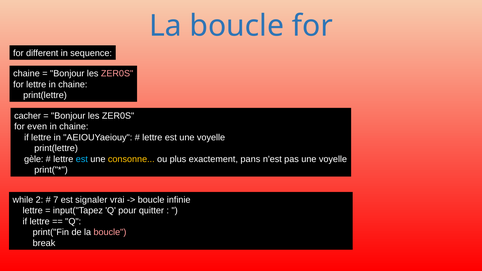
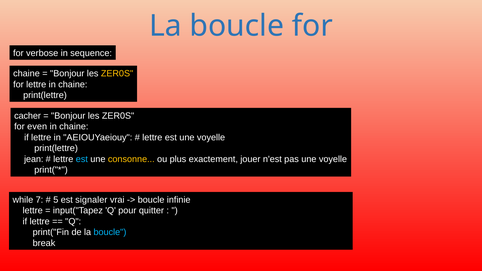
different: different -> verbose (42, 53)
ZER0S colour: pink -> yellow (117, 74)
gèle: gèle -> jean (34, 159)
pans: pans -> jouer (250, 159)
2: 2 -> 7 (39, 200)
7: 7 -> 5 (56, 200)
boucle colour: pink -> light blue (110, 232)
